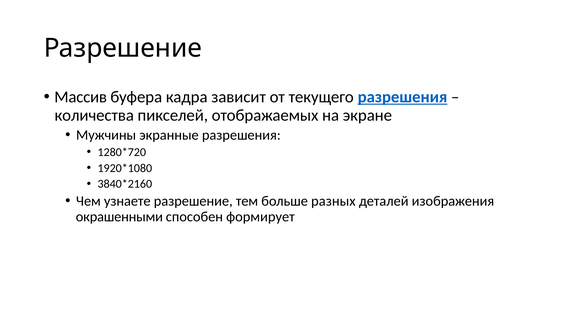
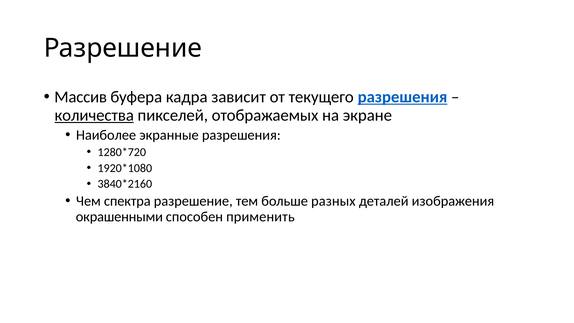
количества underline: none -> present (94, 115)
Мужчины: Мужчины -> Наиболее (106, 135)
узнаете: узнаете -> спектра (127, 201)
формирует: формирует -> применить (260, 217)
